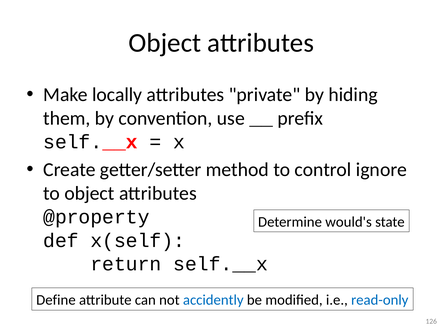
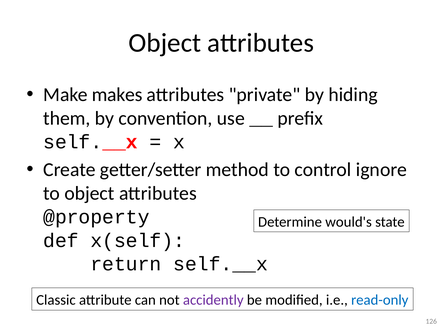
locally: locally -> makes (117, 95)
Define: Define -> Classic (56, 300)
accidently colour: blue -> purple (213, 300)
